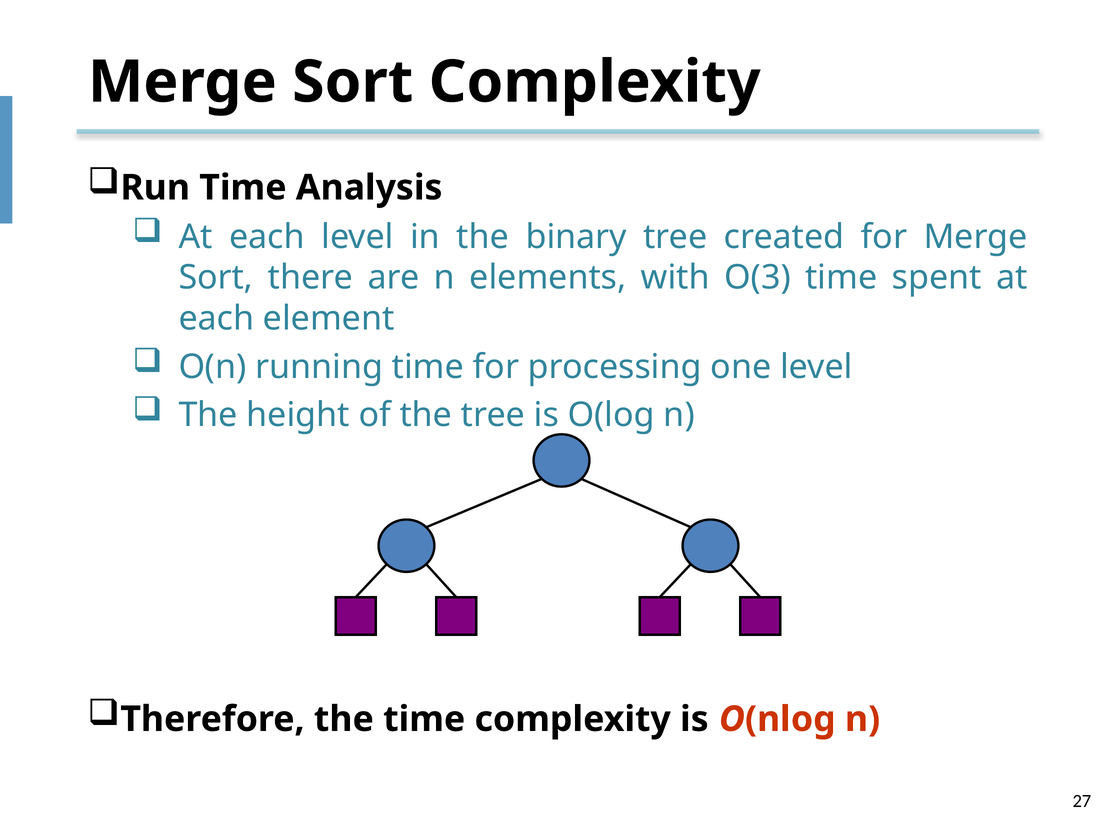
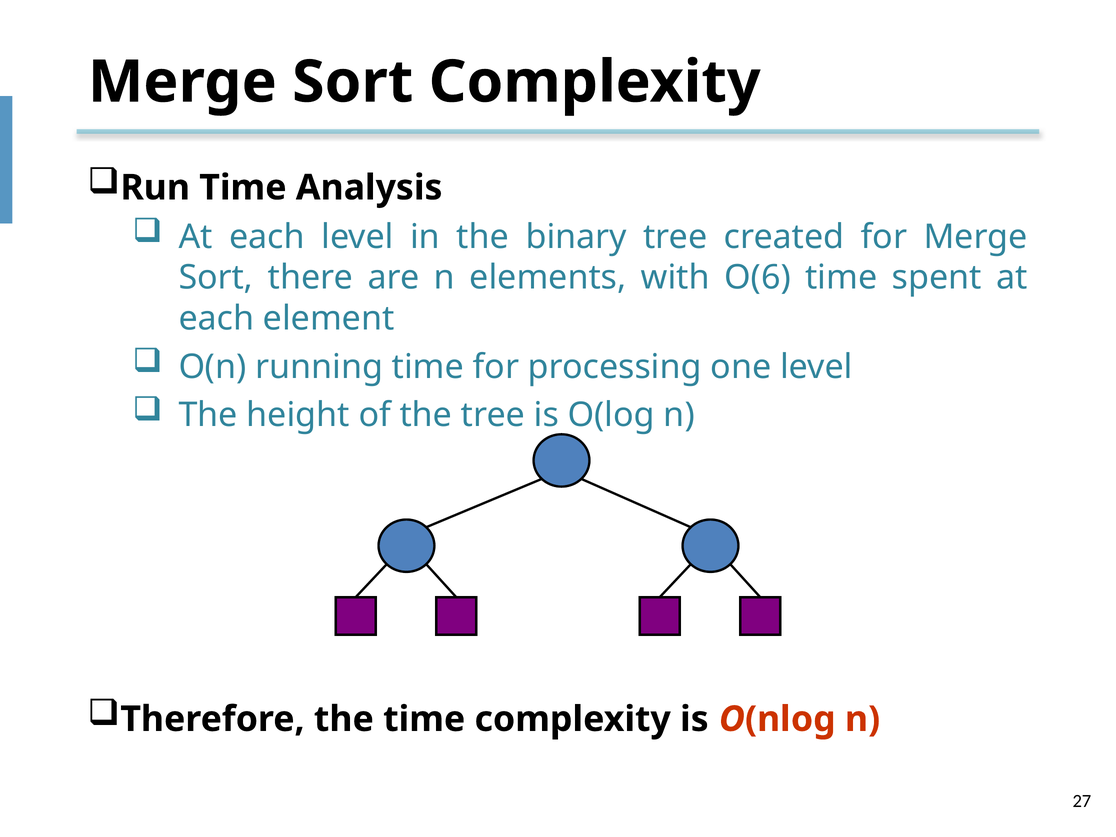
O(3: O(3 -> O(6 (757, 278)
